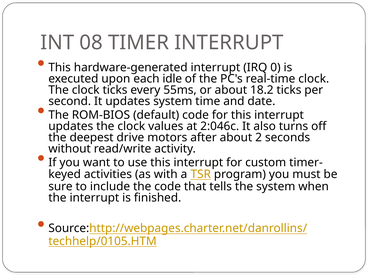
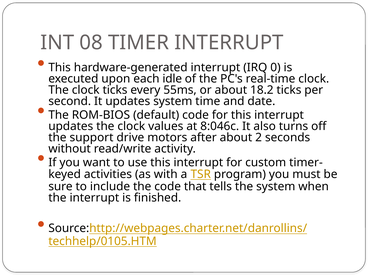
2:046c: 2:046c -> 8:046c (220, 126)
deepest: deepest -> support (92, 137)
